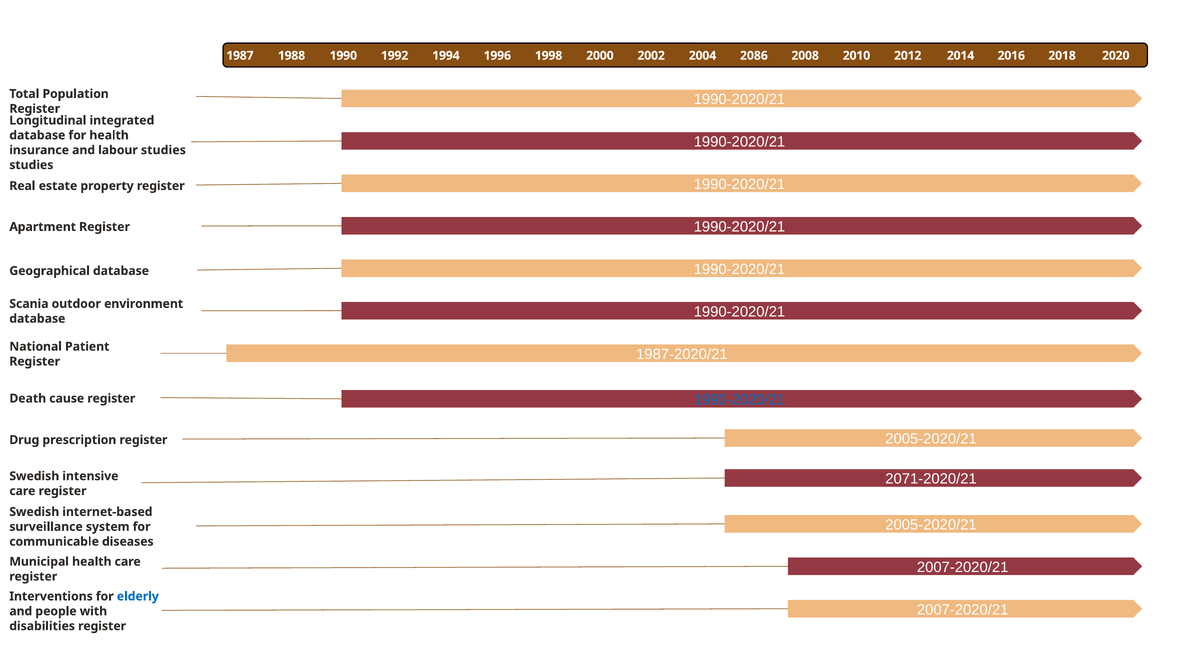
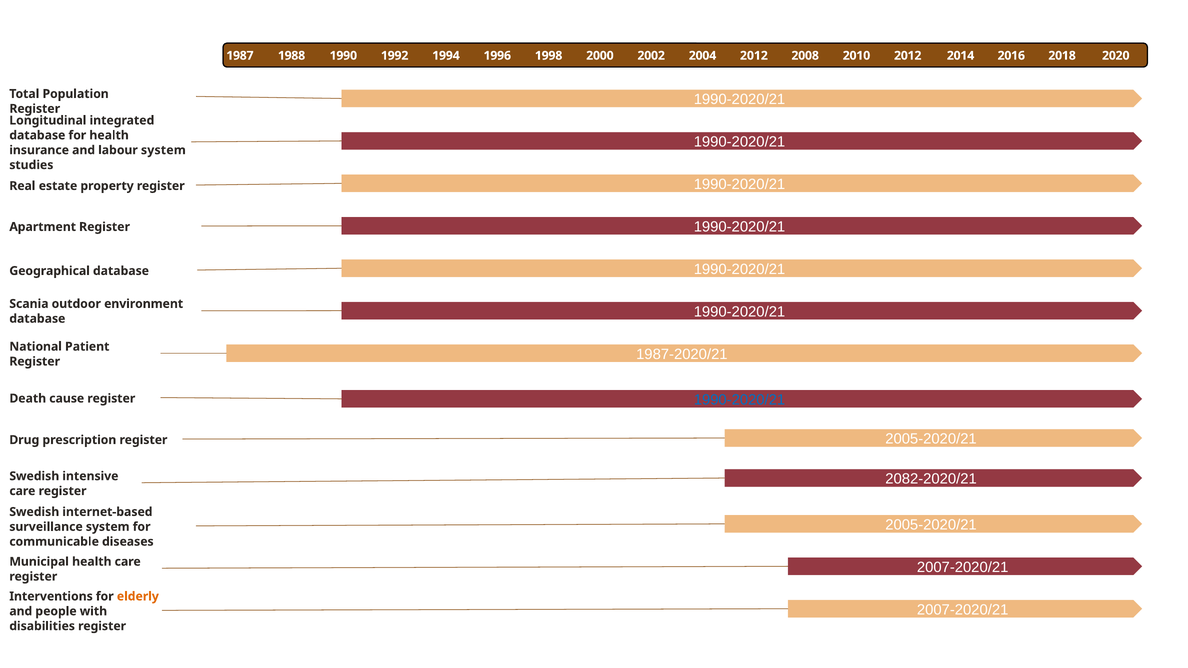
2086: 2086 -> 2012 (754, 56)
labour studies: studies -> system (163, 150)
2071-2020/21: 2071-2020/21 -> 2082-2020/21 (931, 479)
elderly colour: blue -> orange (138, 597)
